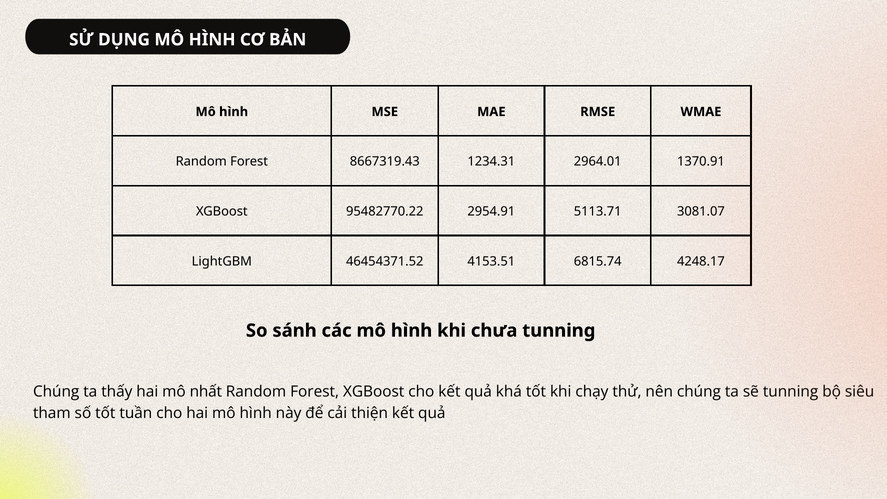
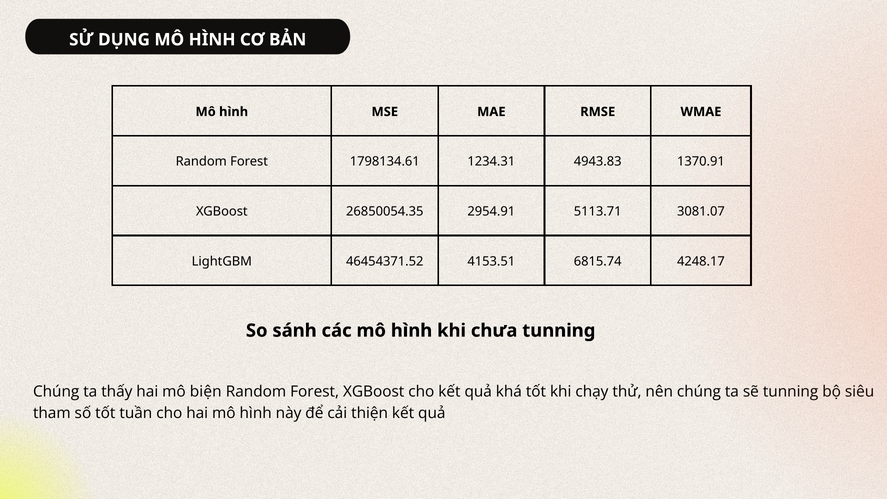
8667319.43: 8667319.43 -> 1798134.61 (385, 162)
2964.01: 2964.01 -> 4943.83 (598, 162)
95482770.22: 95482770.22 -> 26850054.35 (385, 212)
nhất: nhất -> biện (206, 391)
